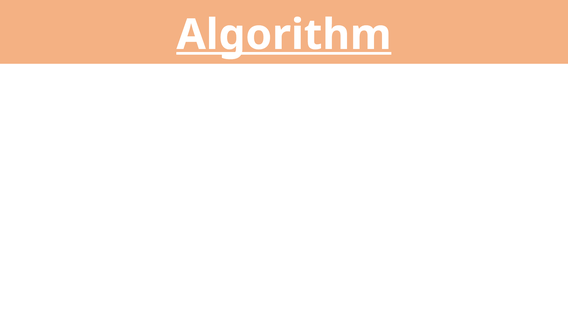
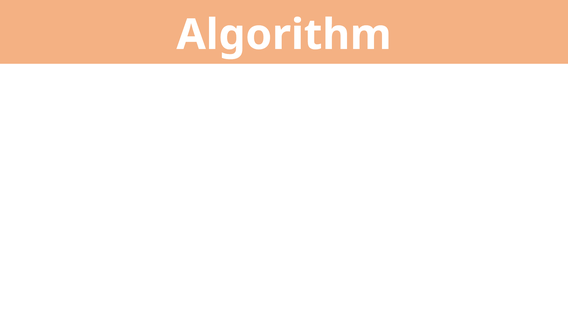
Algorithm underline: present -> none (284, 35)
